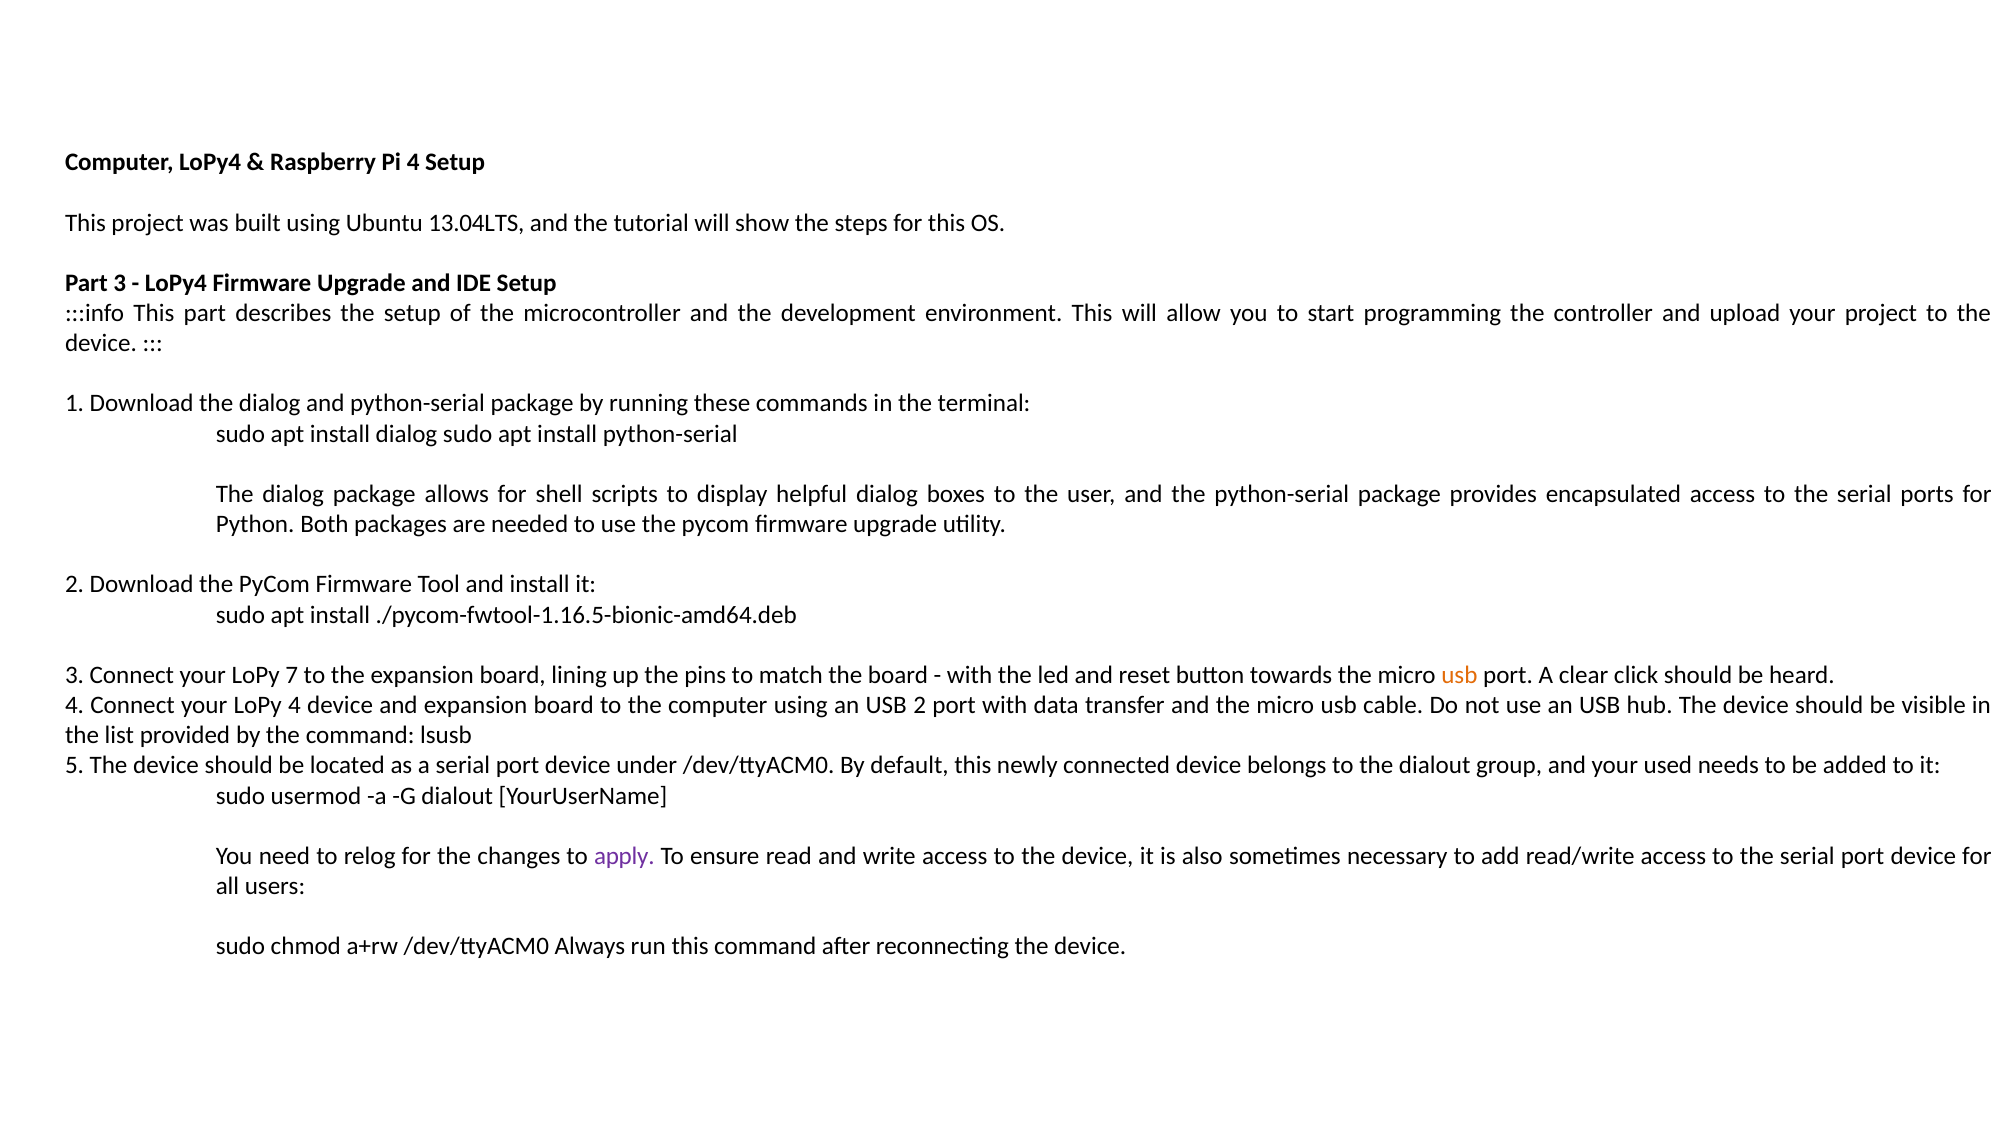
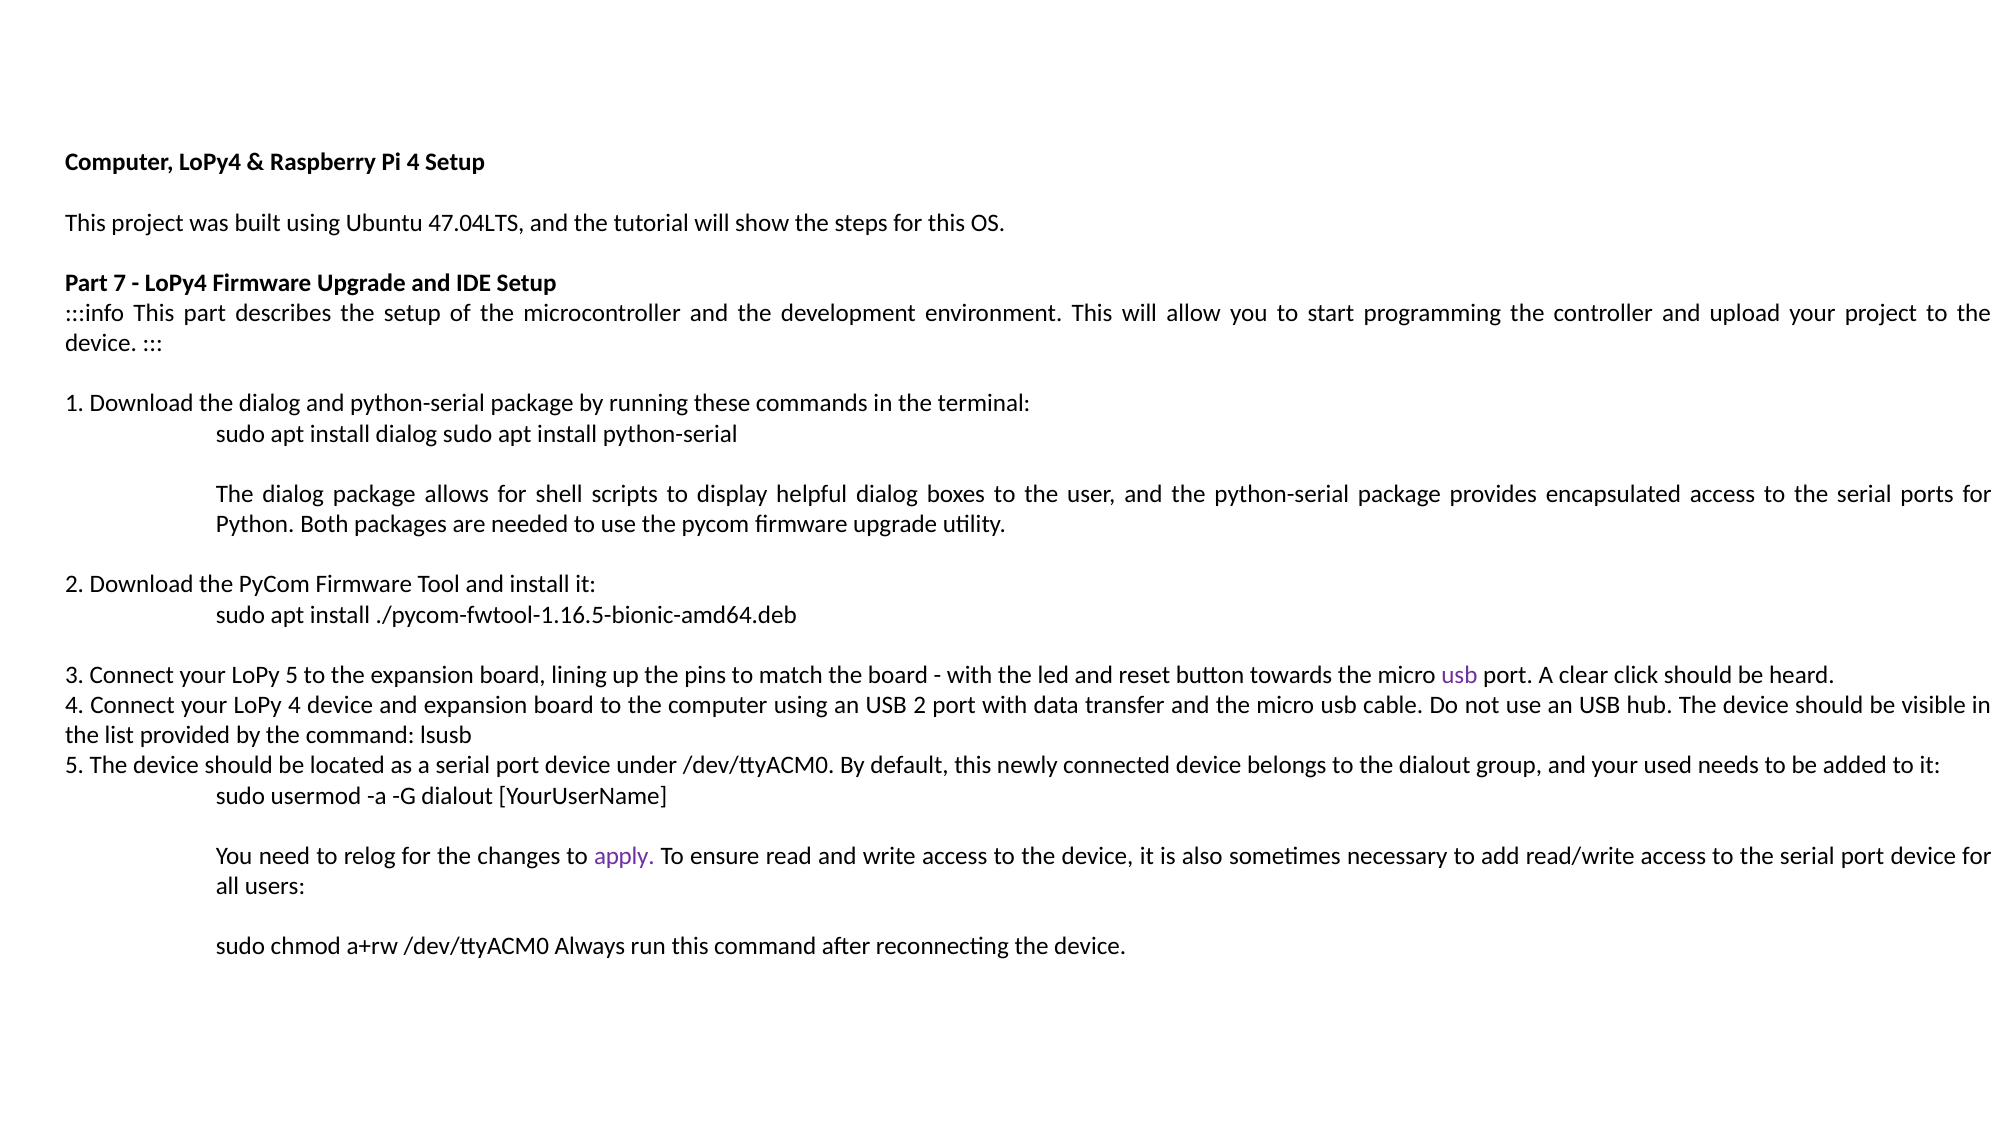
13.04LTS: 13.04LTS -> 47.04LTS (476, 223)
Part 3: 3 -> 7 (120, 283)
LoPy 7: 7 -> 5 (292, 675)
usb colour: orange -> purple (1459, 675)
